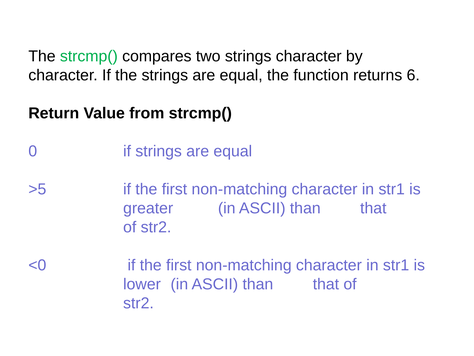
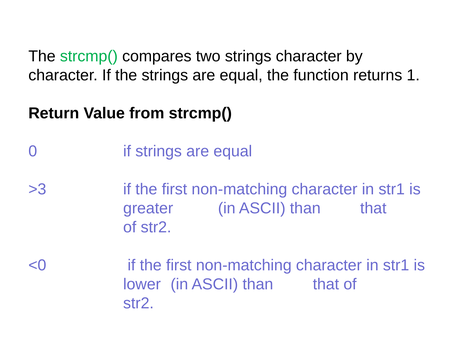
6: 6 -> 1 (413, 75)
>5: >5 -> >3 (37, 189)
